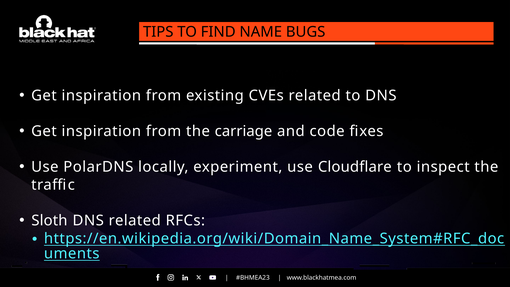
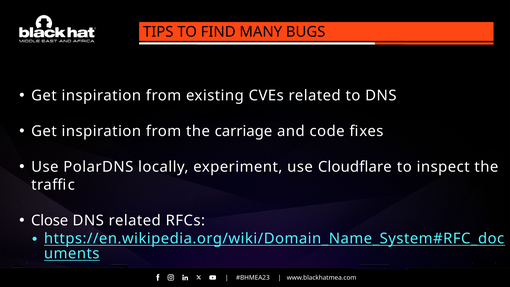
NAME: NAME -> MANY (261, 32)
Sloth: Sloth -> Close (50, 221)
